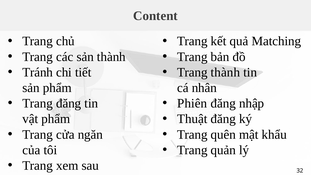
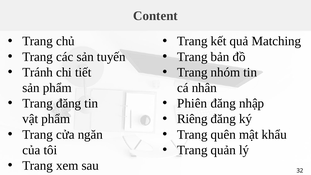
sản thành: thành -> tuyến (111, 57)
Trang thành: thành -> nhóm (225, 72)
Thuật: Thuật -> Riêng (192, 119)
